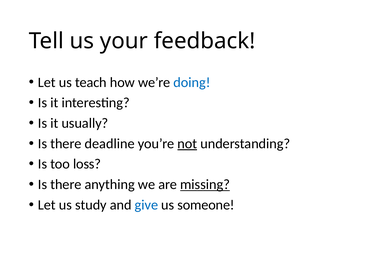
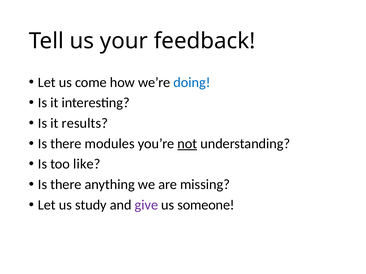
teach: teach -> come (91, 83)
usually: usually -> results (85, 123)
deadline: deadline -> modules (110, 144)
loss: loss -> like (87, 164)
missing underline: present -> none (205, 185)
give colour: blue -> purple (146, 205)
